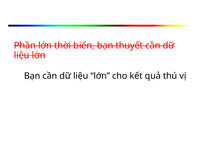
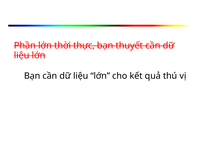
biến: biến -> thực (84, 46)
